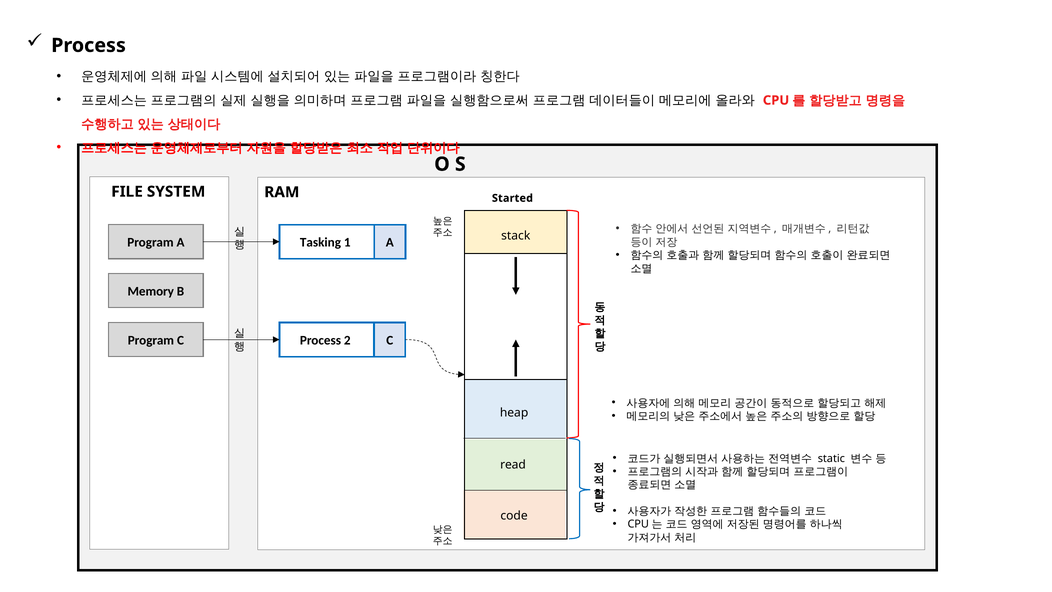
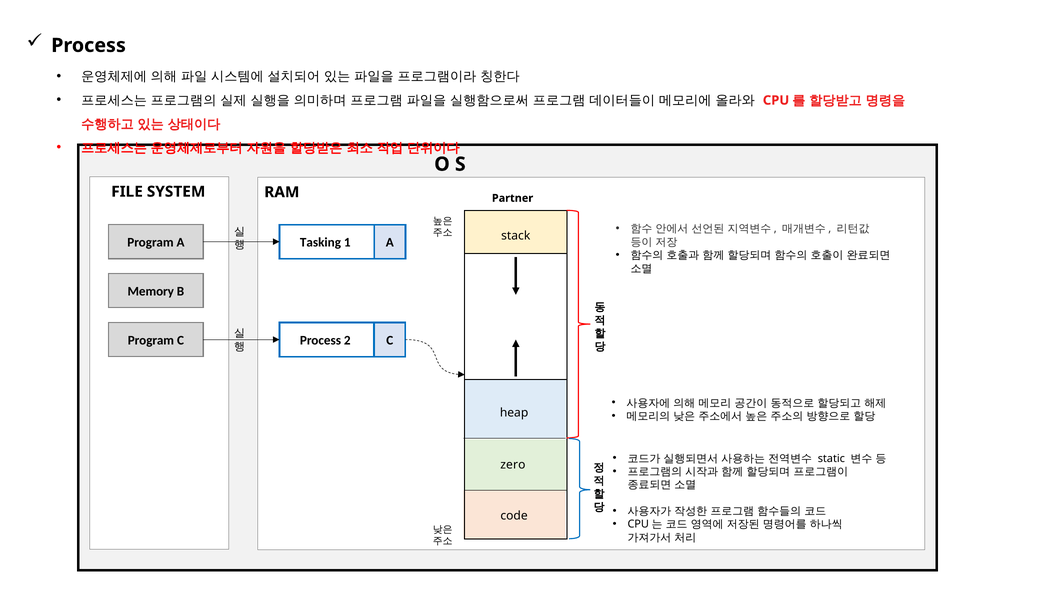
Started: Started -> Partner (513, 198)
read: read -> zero (513, 464)
